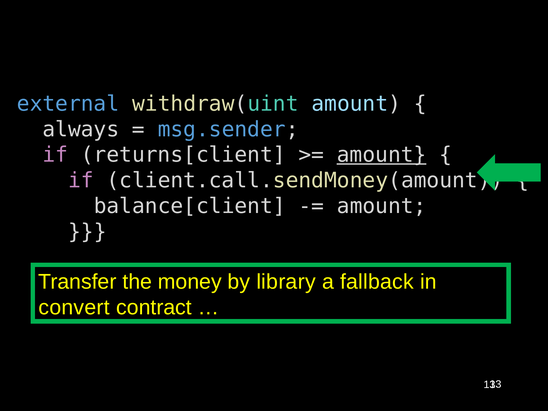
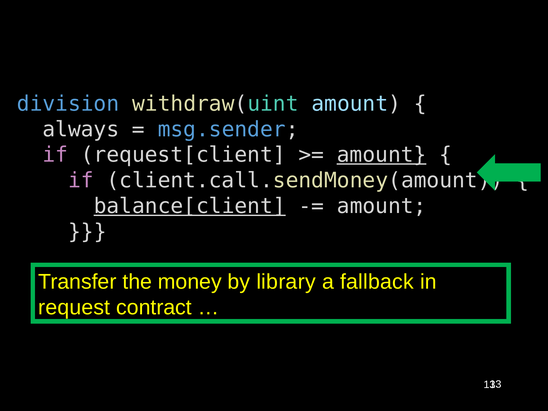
external: external -> division (68, 104)
returns[client: returns[client -> request[client (183, 155)
balance[client underline: none -> present (190, 206)
convert: convert -> request (74, 307)
